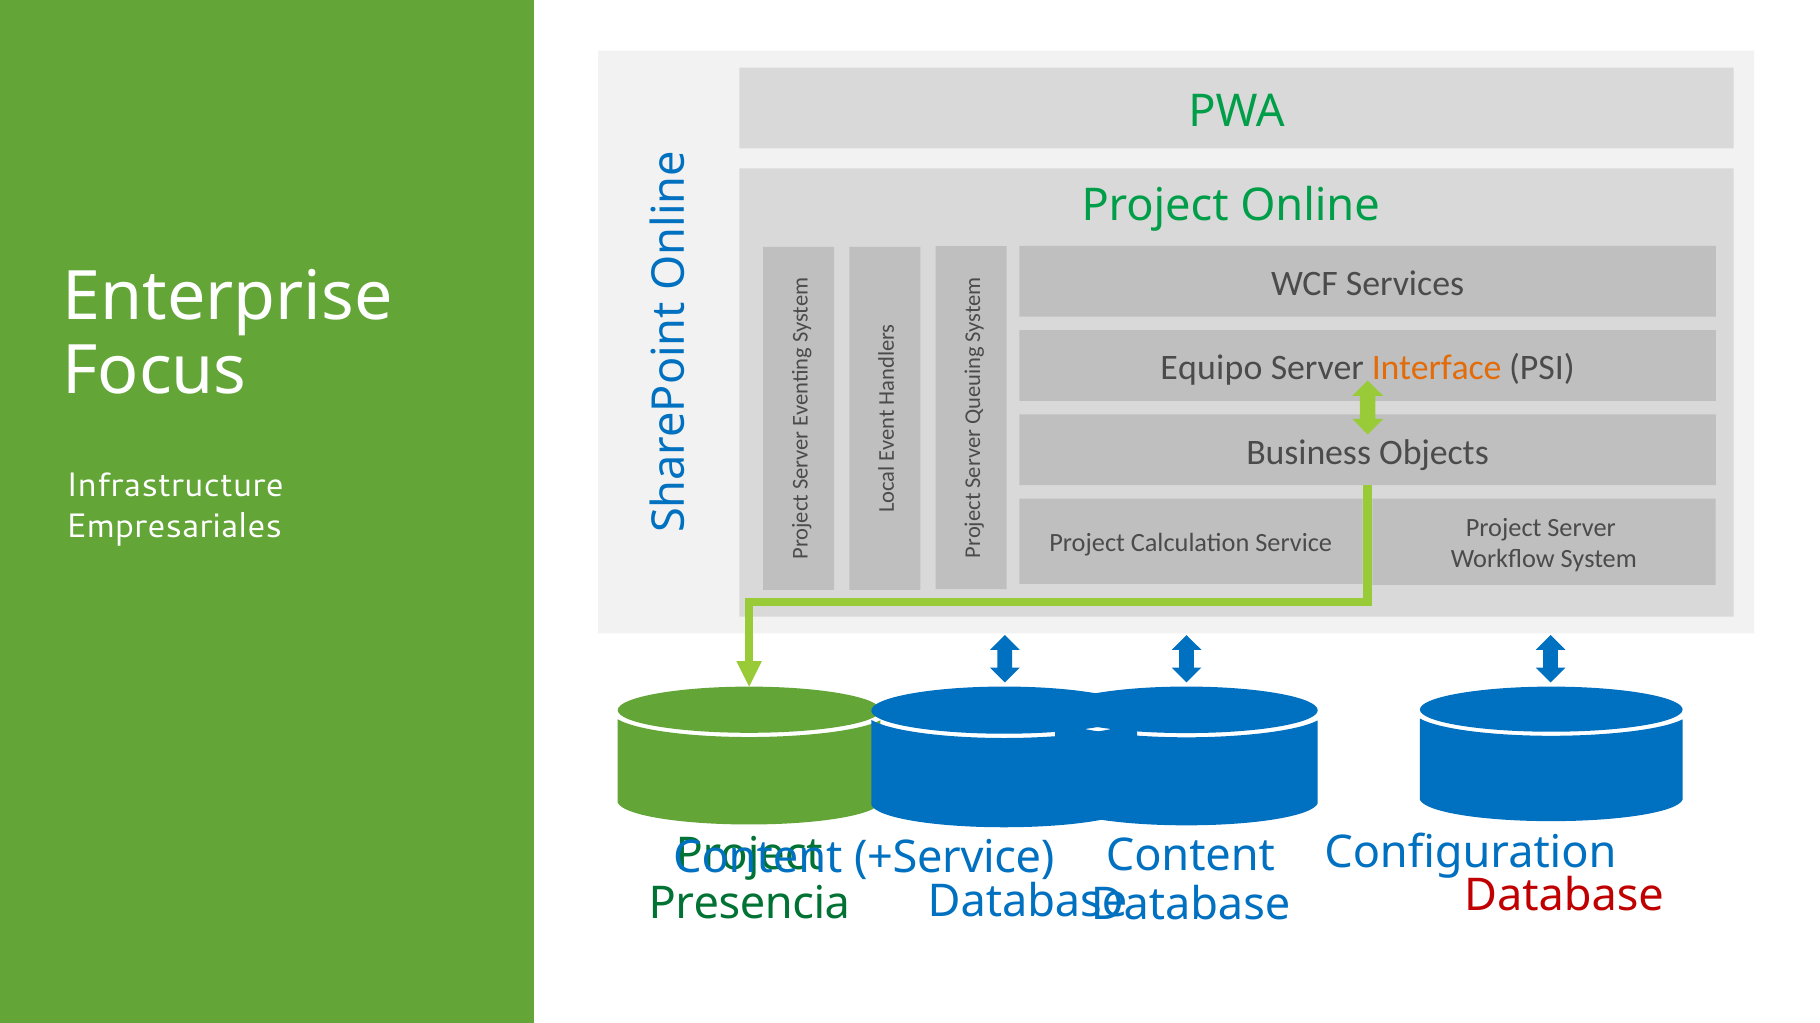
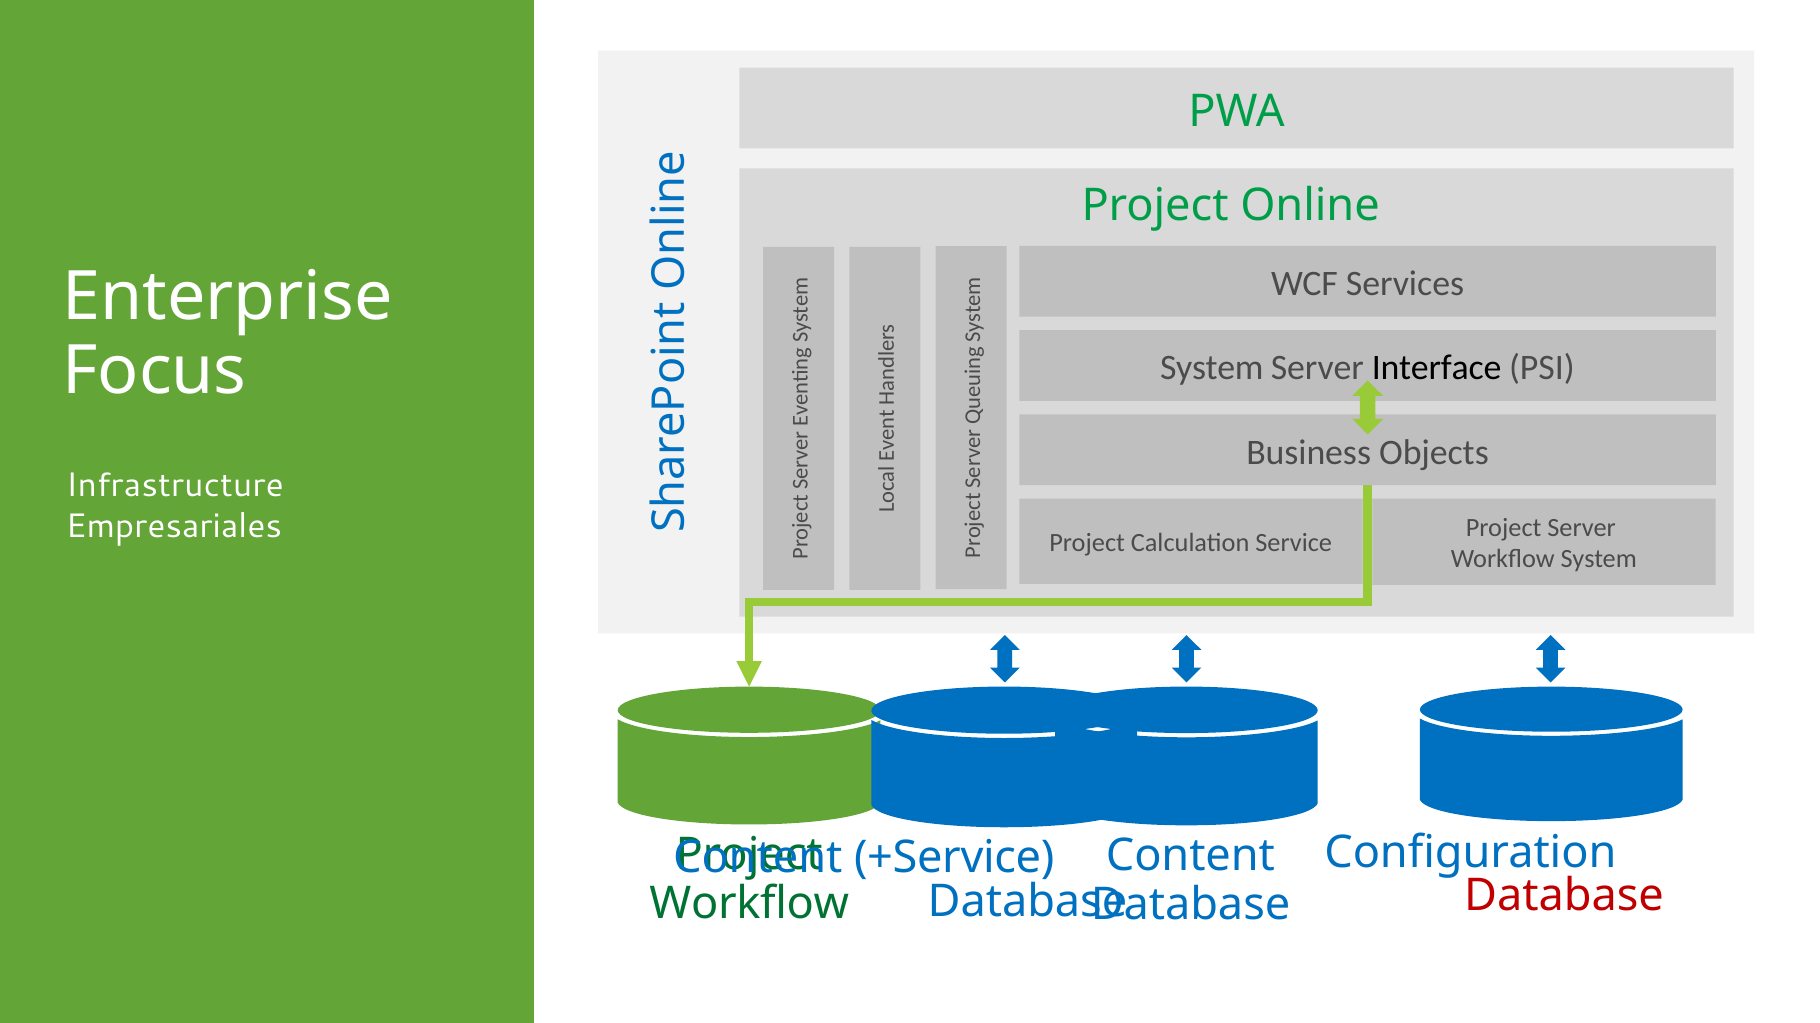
Equipo: Equipo -> System (1212, 368)
Interface colour: orange -> black (1437, 368)
Presencia: Presencia -> Workflow (749, 904)
